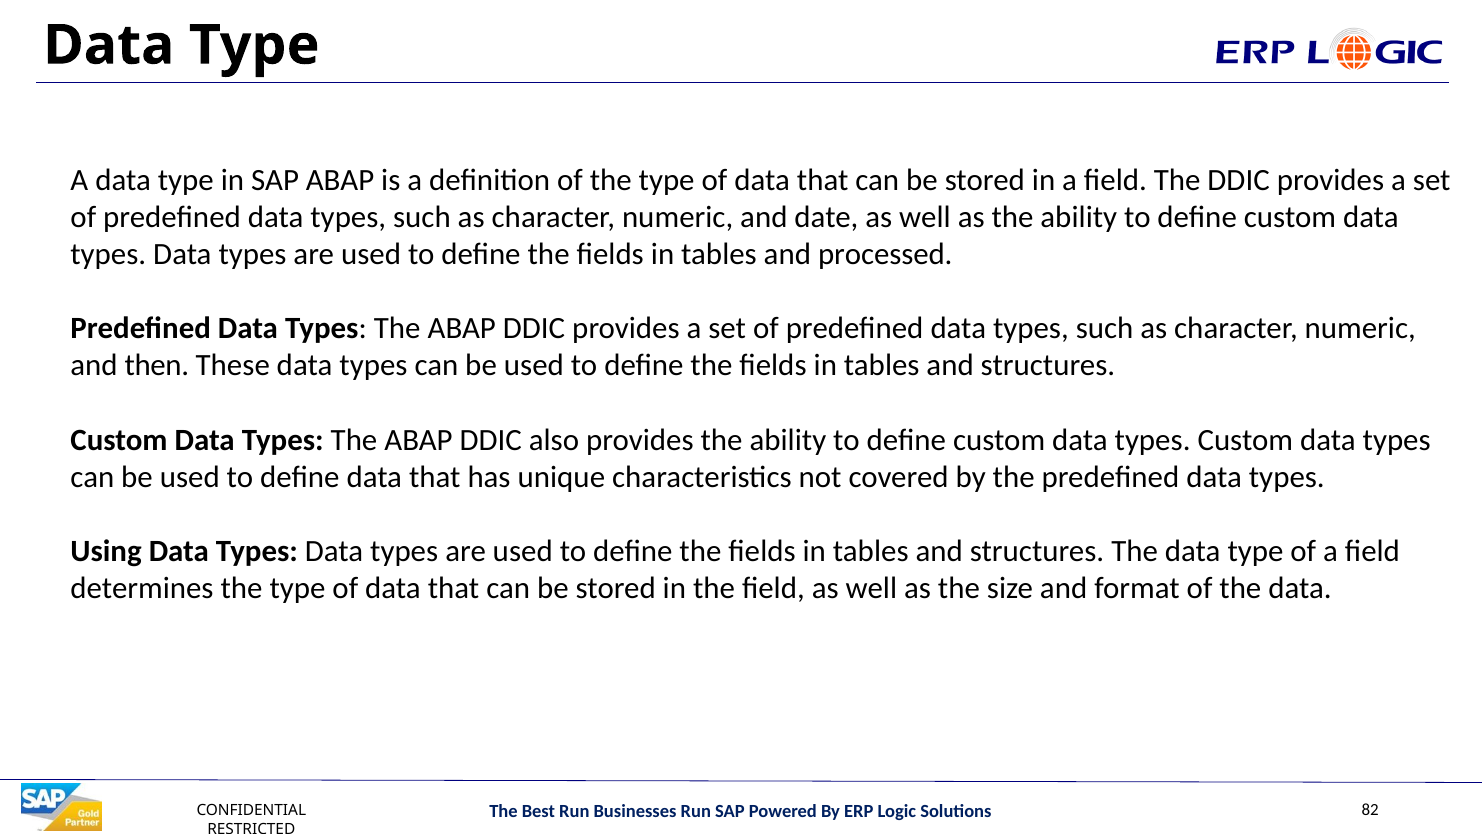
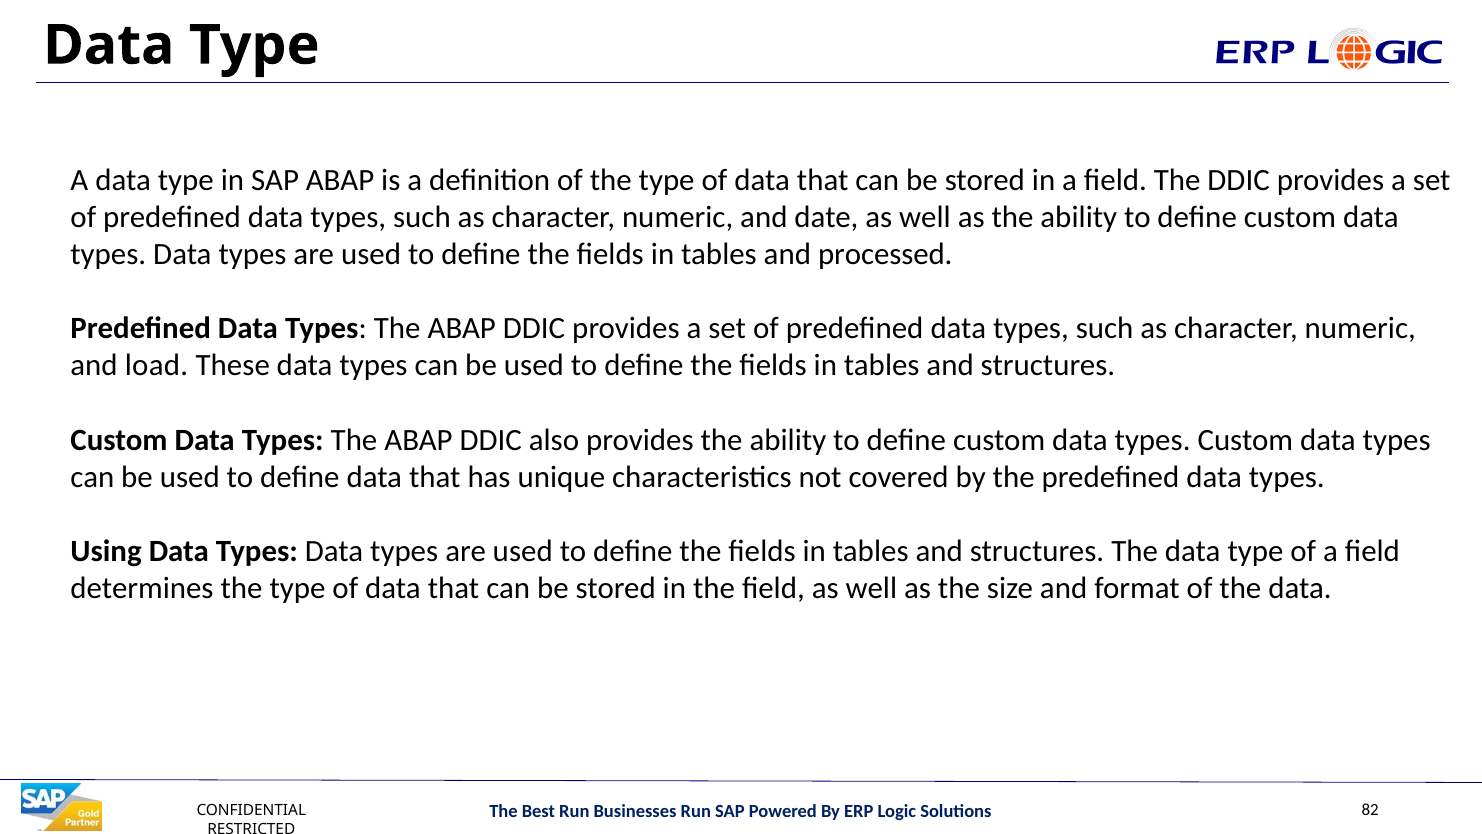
then: then -> load (157, 366)
